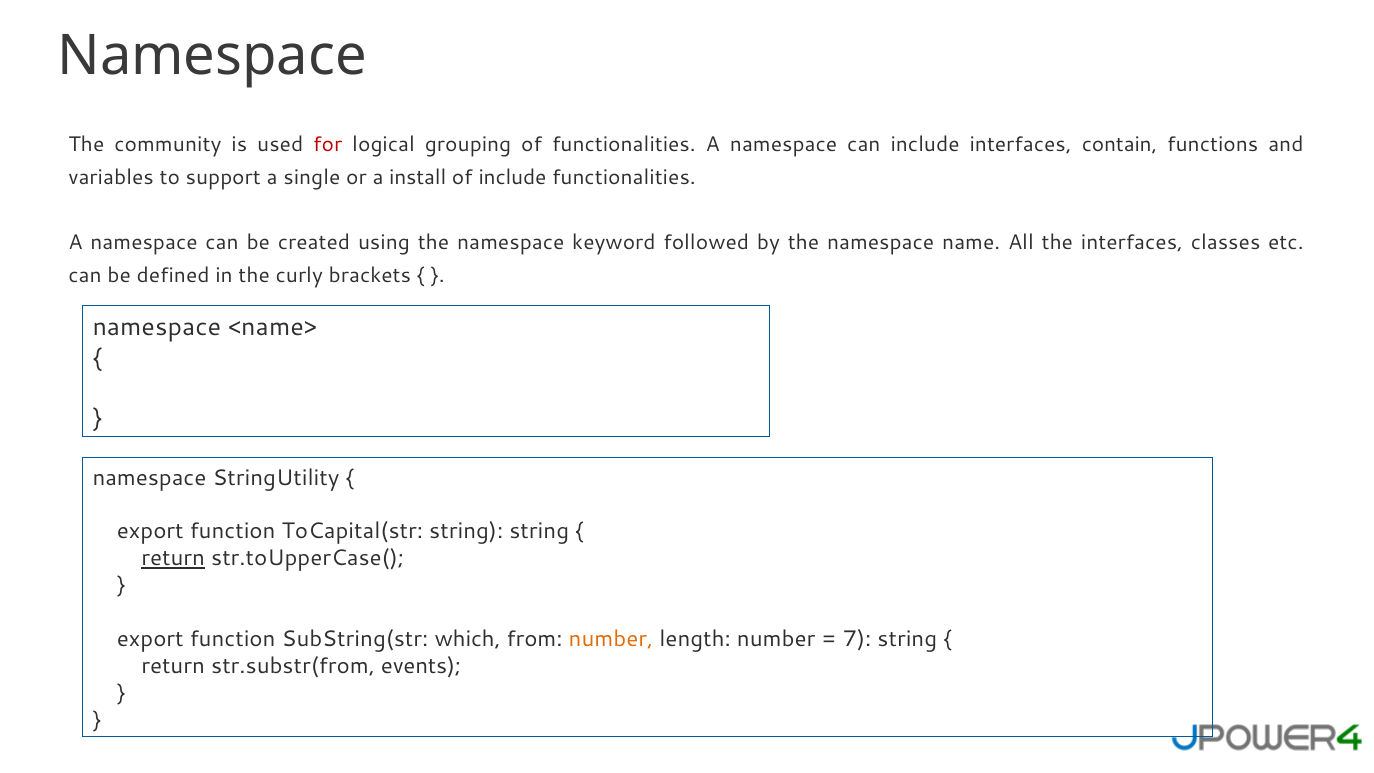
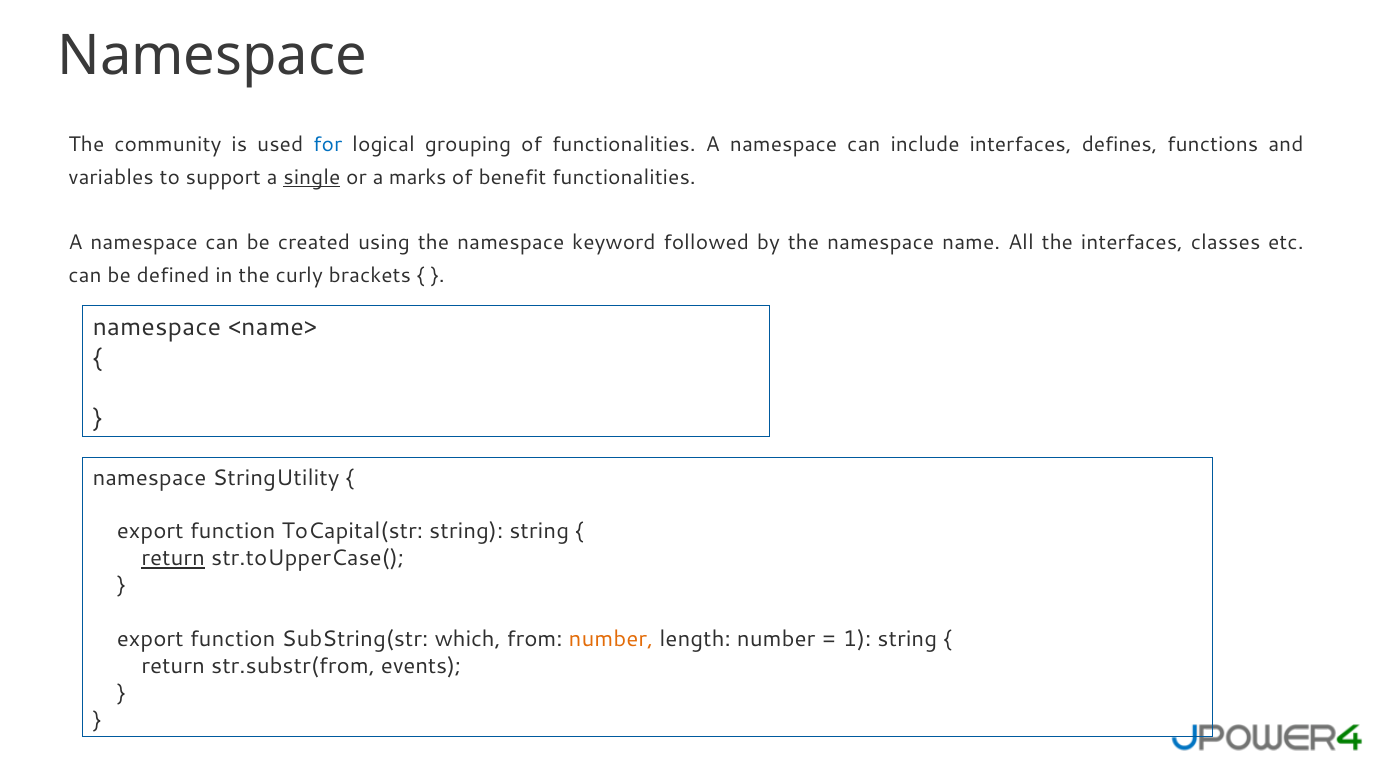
for colour: red -> blue (328, 144)
contain: contain -> defines (1120, 144)
single underline: none -> present (312, 177)
install: install -> marks (418, 177)
of include: include -> benefit (512, 177)
7: 7 -> 1 (857, 639)
